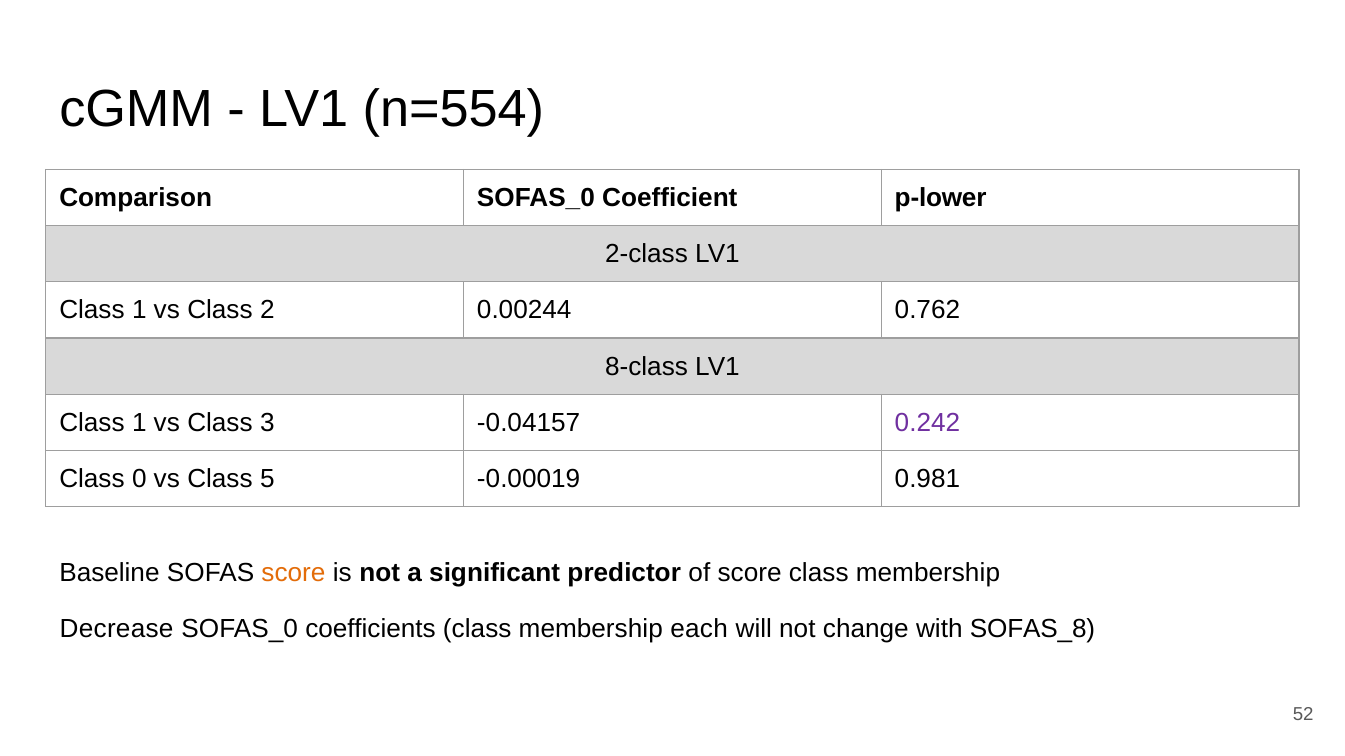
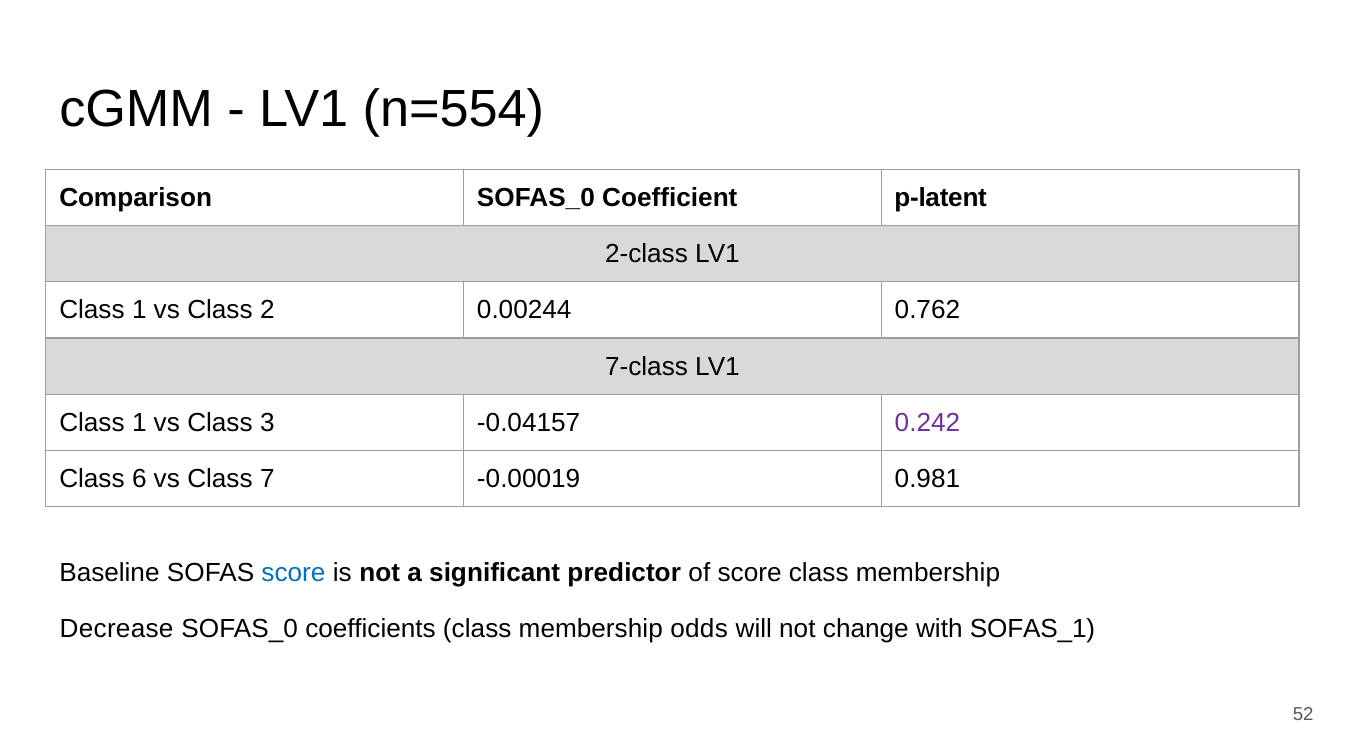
p-lower: p-lower -> p-latent (941, 198)
8-class: 8-class -> 7-class (646, 367)
0: 0 -> 6 (139, 479)
5: 5 -> 7 (267, 479)
score colour: orange -> blue (293, 573)
each: each -> odds (699, 629)
SOFAS_8: SOFAS_8 -> SOFAS_1 (1032, 629)
